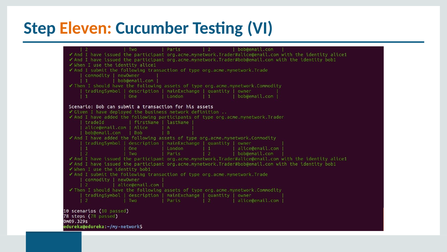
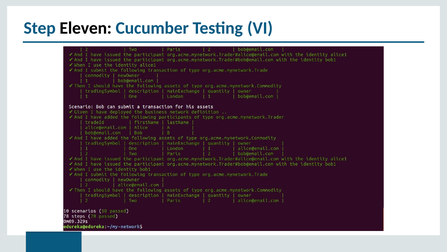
Eleven colour: orange -> black (86, 28)
